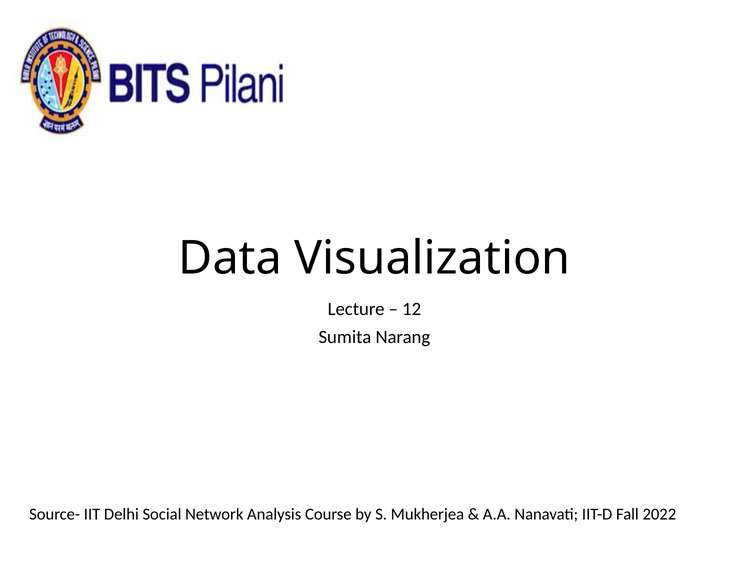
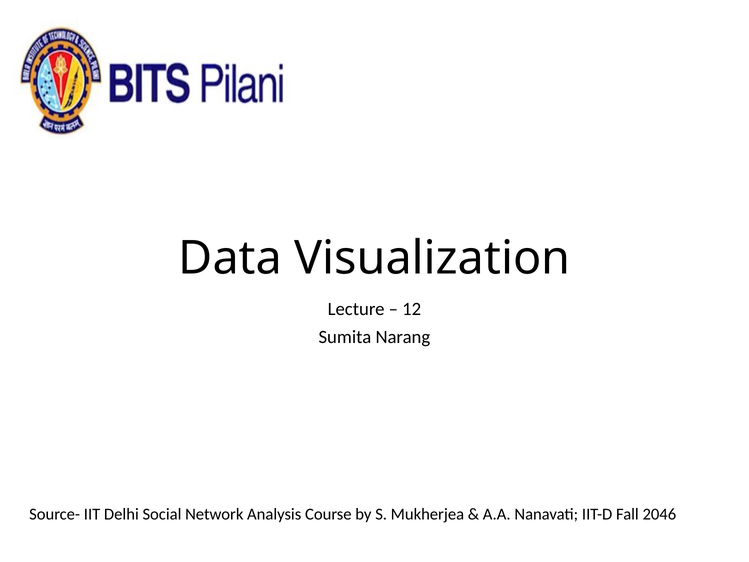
2022: 2022 -> 2046 (659, 514)
